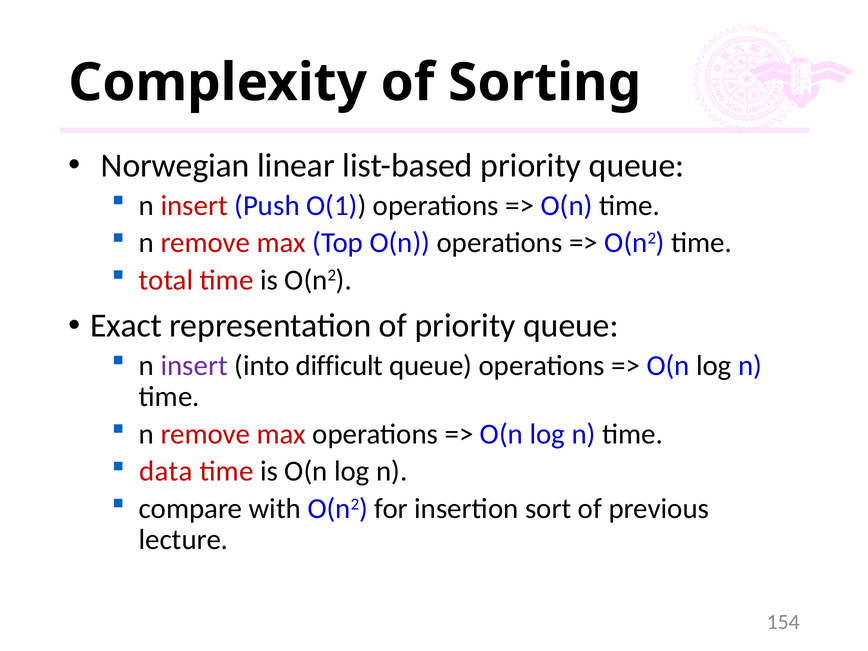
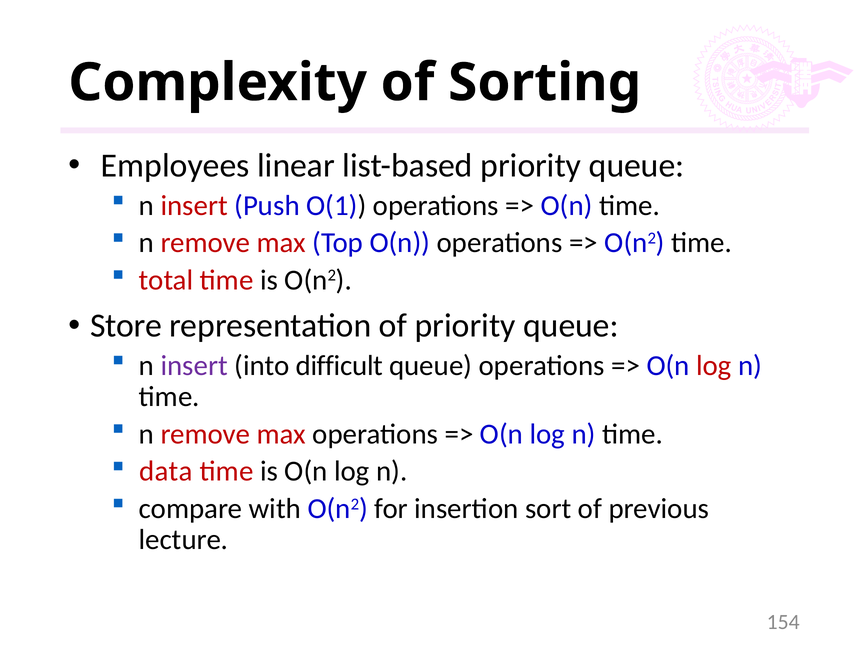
Norwegian: Norwegian -> Employees (175, 166)
Exact: Exact -> Store (126, 326)
log colour: black -> red (714, 366)
